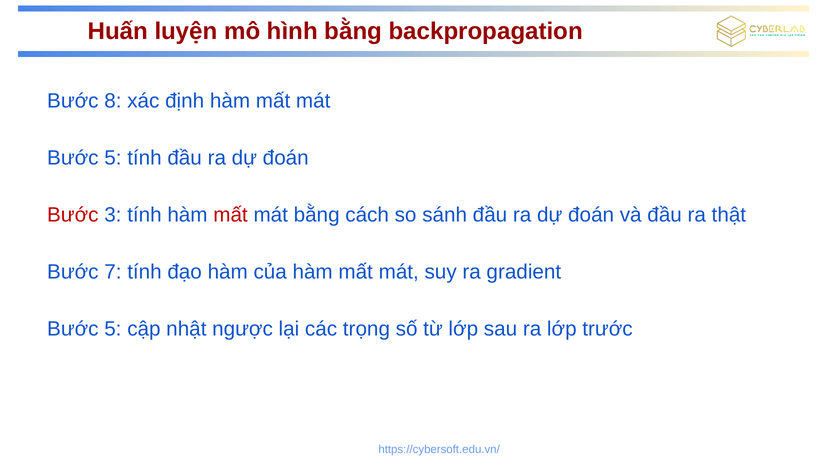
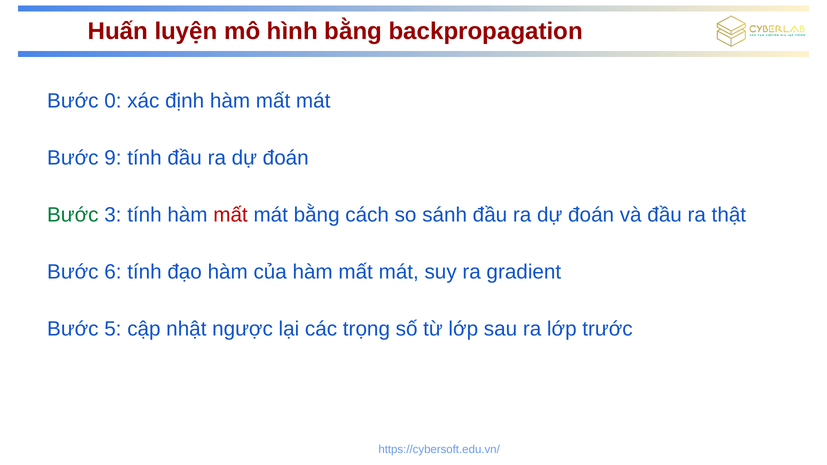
8: 8 -> 0 (113, 101)
5: 5 -> 9 (113, 158)
Bước colour: red -> green (73, 215)
7: 7 -> 6 (113, 272)
